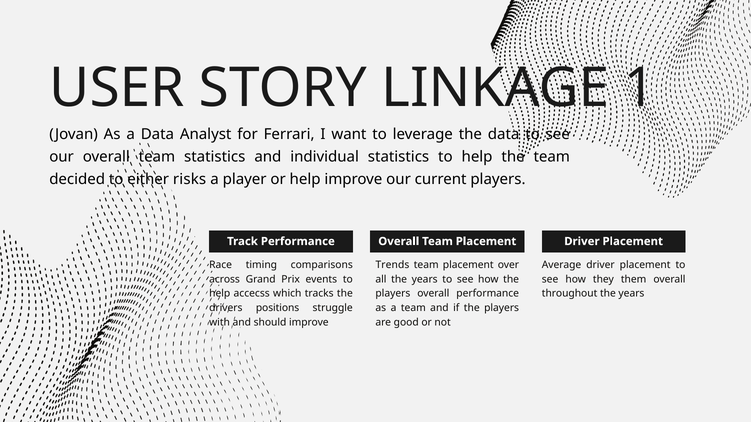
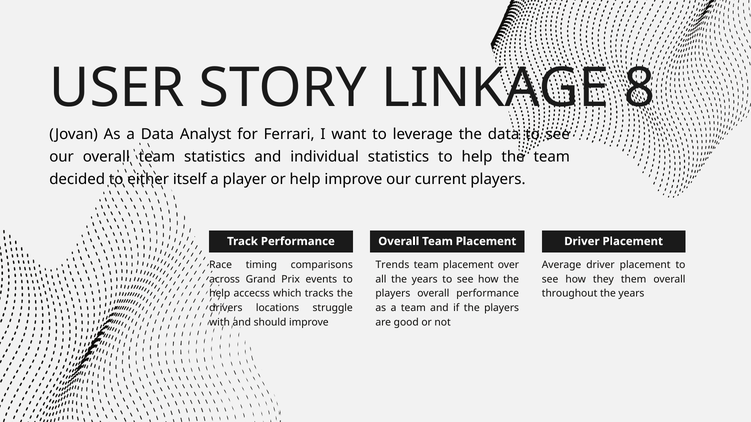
1: 1 -> 8 (640, 88)
risks: risks -> itself (190, 179)
positions: positions -> locations (278, 308)
